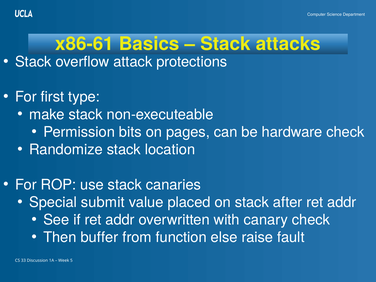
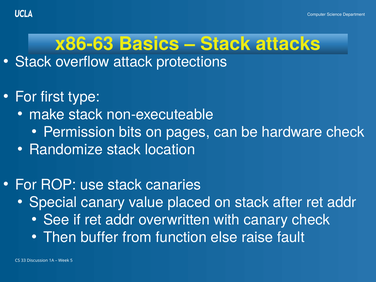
x86-61: x86-61 -> x86-63 (84, 44)
Special submit: submit -> canary (103, 202)
